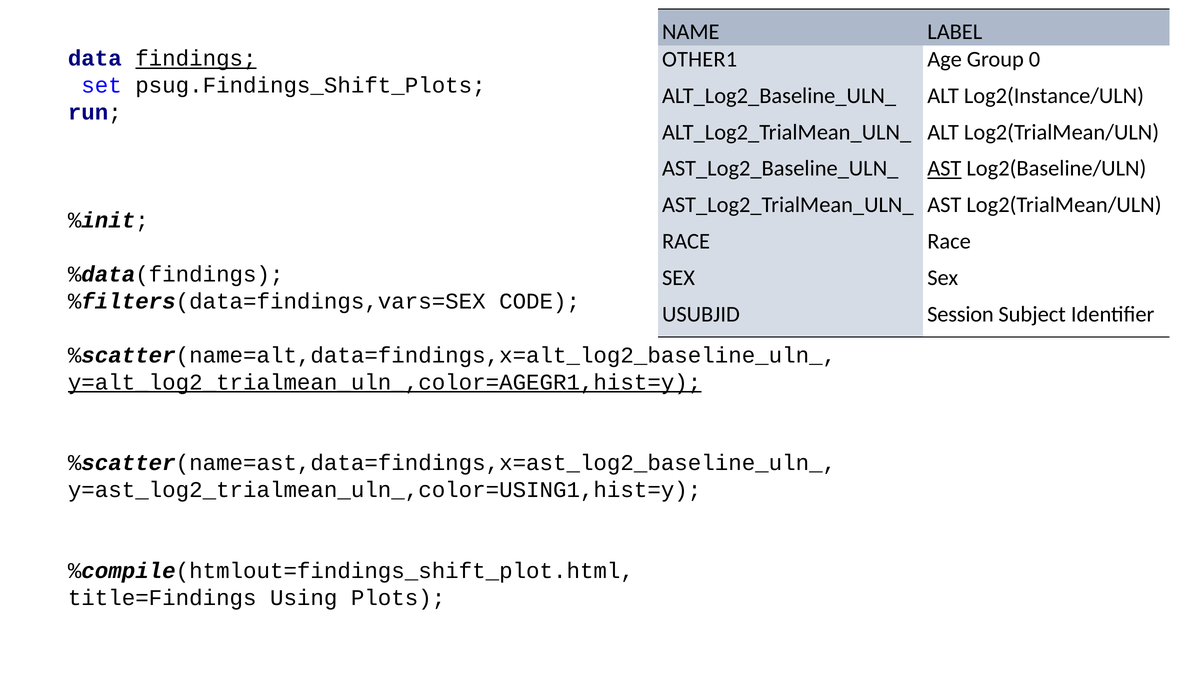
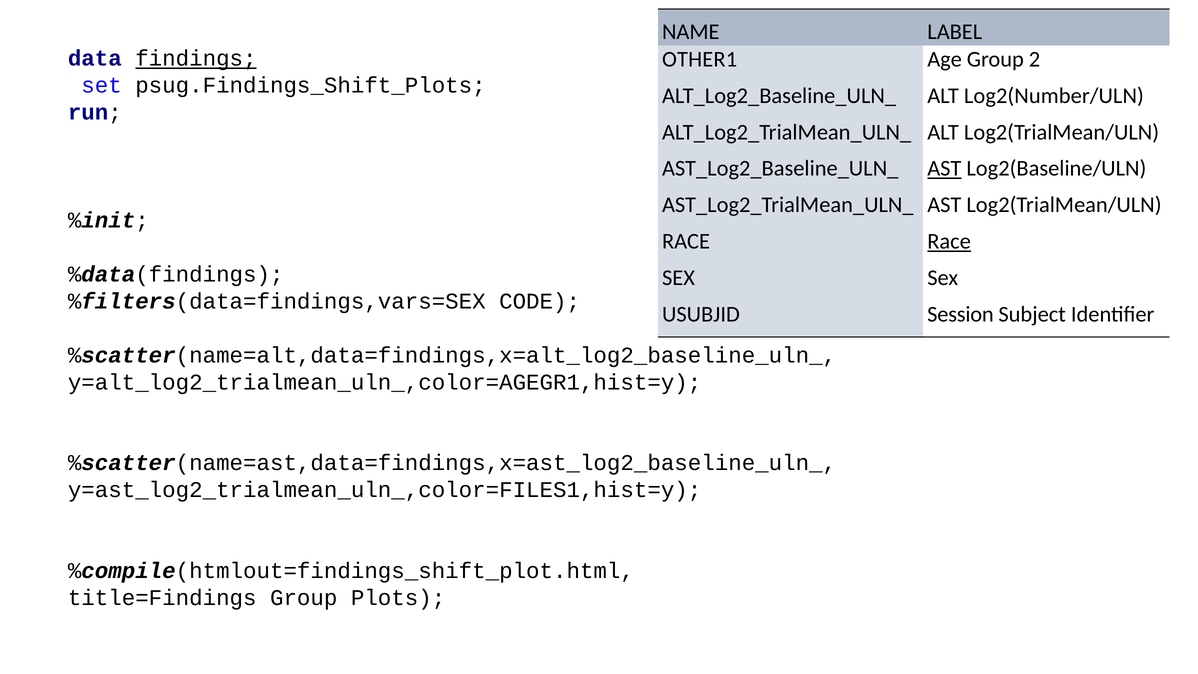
0: 0 -> 2 (1035, 59)
Log2(Instance/ULN: Log2(Instance/ULN -> Log2(Number/ULN (1054, 96)
Race underline: none -> present (949, 241)
y=alt_log2_trialmean_uln_,color=AGEGR1,hist=y underline: present -> none (385, 382)
y=ast_log2_trialmean_uln_,color=USING1,hist=y: y=ast_log2_trialmean_uln_,color=USING1,hist=y -> y=ast_log2_trialmean_uln_,color=FILES1,hist=y (385, 490)
title=Findings Using: Using -> Group (304, 598)
